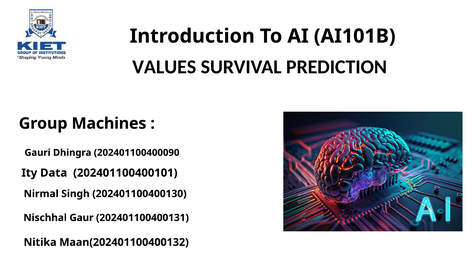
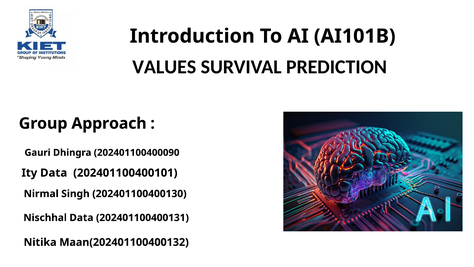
Machines: Machines -> Approach (109, 123)
Nischhal Gaur: Gaur -> Data (81, 217)
